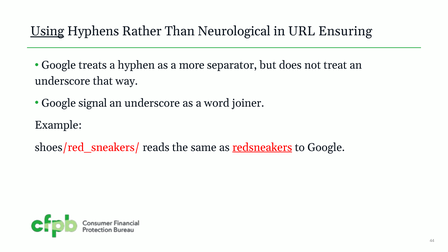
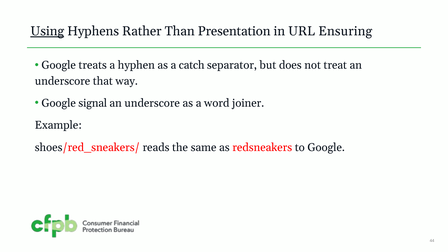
Neurological: Neurological -> Presentation (234, 31)
more: more -> catch (192, 65)
redsneakers underline: present -> none (262, 147)
